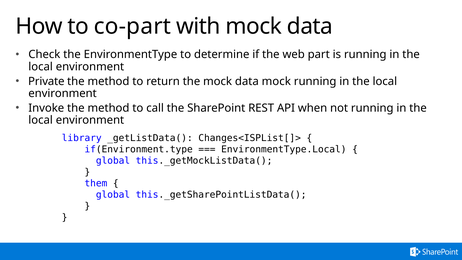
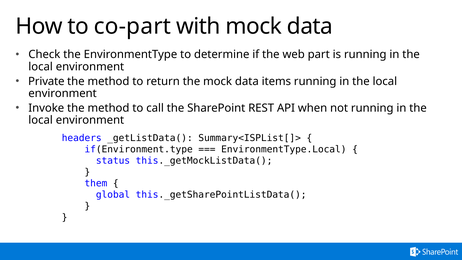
data mock: mock -> items (276, 81)
library: library -> headers (82, 138)
Changes<ISPList[]>: Changes<ISPList[]> -> Summary<ISPList[]> (250, 138)
global: global -> status (113, 161)
